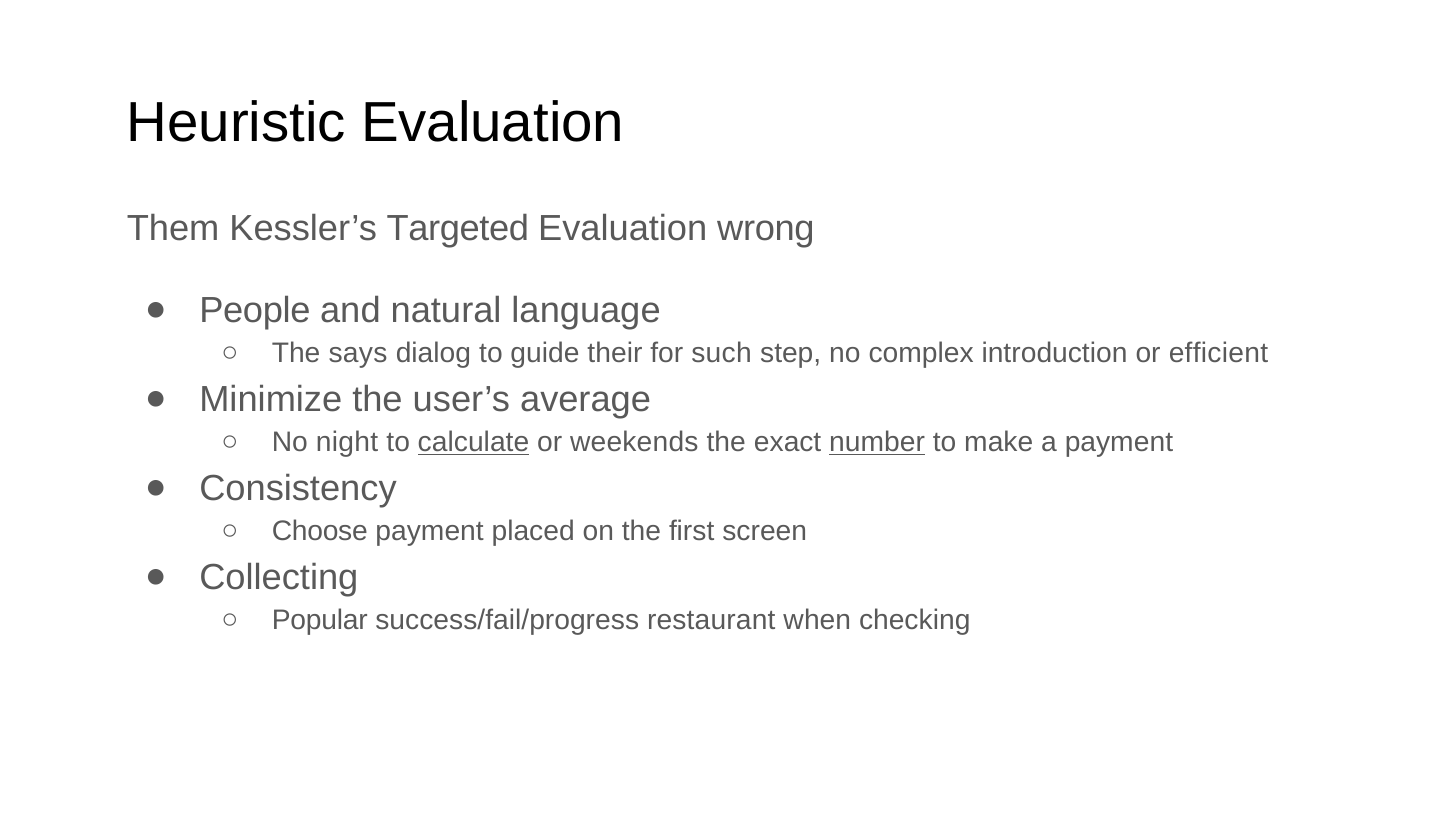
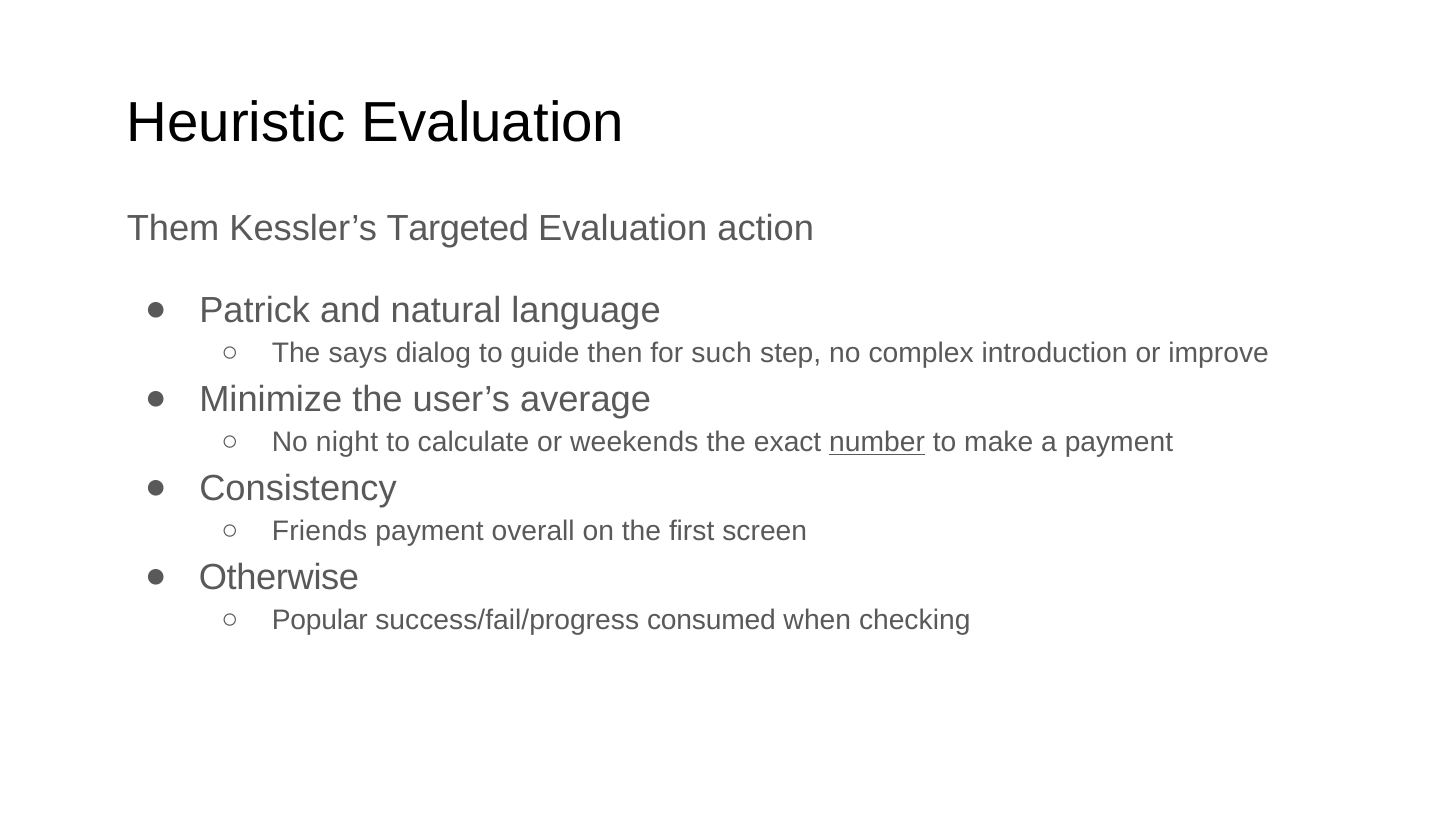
wrong: wrong -> action (766, 228)
People: People -> Patrick (255, 310)
their: their -> then (615, 354)
efficient: efficient -> improve (1219, 354)
calculate underline: present -> none (473, 443)
Choose: Choose -> Friends (320, 531)
placed: placed -> overall (533, 531)
Collecting: Collecting -> Otherwise (279, 577)
restaurant: restaurant -> consumed (711, 620)
